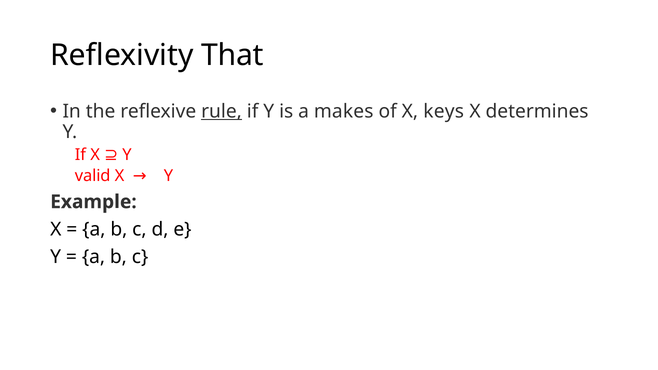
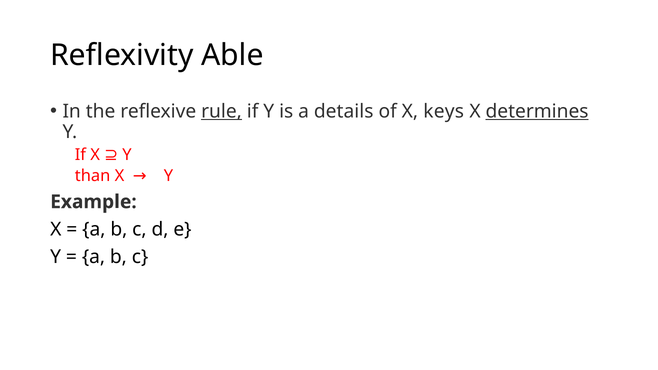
That: That -> Able (232, 55)
makes: makes -> details (344, 111)
determines underline: none -> present (537, 111)
valid: valid -> than (93, 176)
